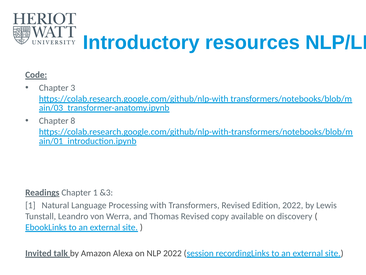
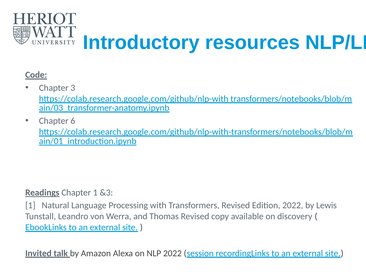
8: 8 -> 6 (73, 121)
